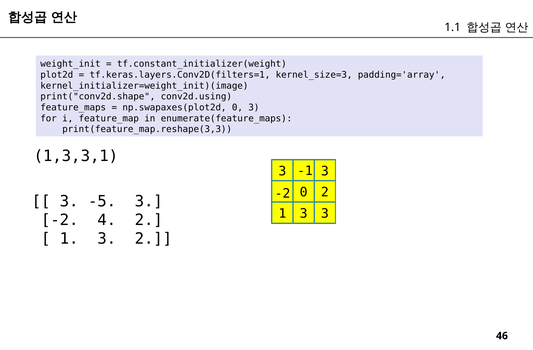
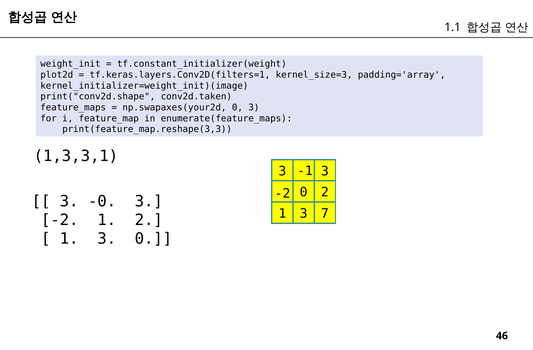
conv2d.using: conv2d.using -> conv2d.taken (196, 97)
np.swapaxes(plot2d: np.swapaxes(plot2d -> np.swapaxes(your2d (174, 108)
-5: -5 -> -0 (102, 202)
3: 3 -> 7 (325, 214)
-2 4: 4 -> 1 (107, 220)
1 3 2: 2 -> 0 (154, 239)
